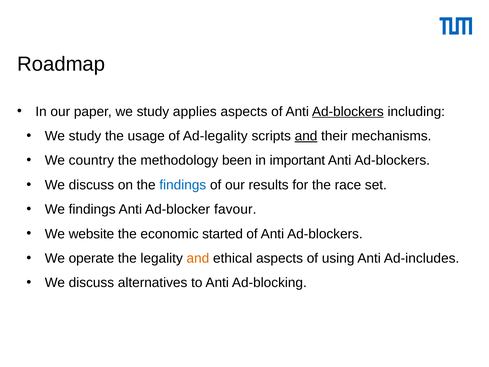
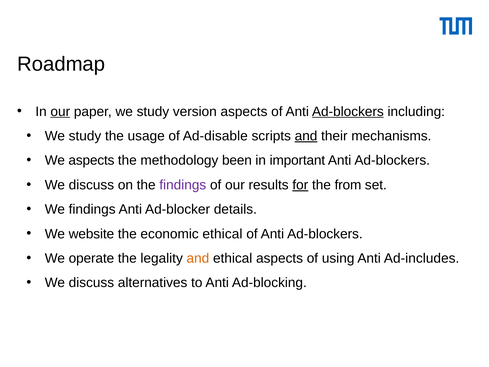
our underline: none -> present (60, 111)
applies: applies -> version (195, 111)
Ad-legality: Ad-legality -> Ad-disable (215, 136)
We country: country -> aspects (91, 160)
findings colour: blue -> purple (183, 185)
for underline: none -> present (300, 185)
race: race -> from (348, 185)
favour: favour -> details (235, 209)
economic started: started -> ethical (222, 234)
